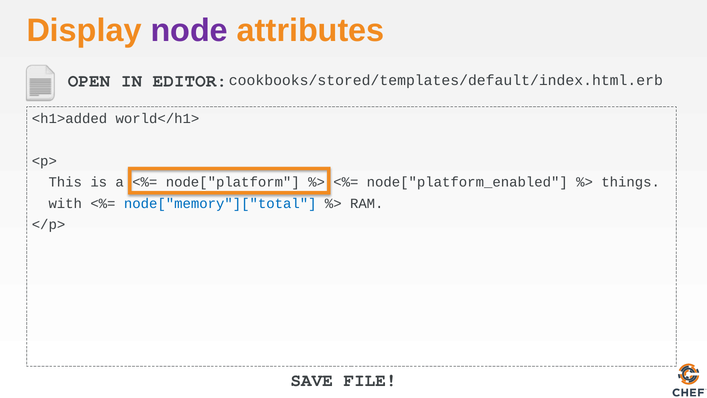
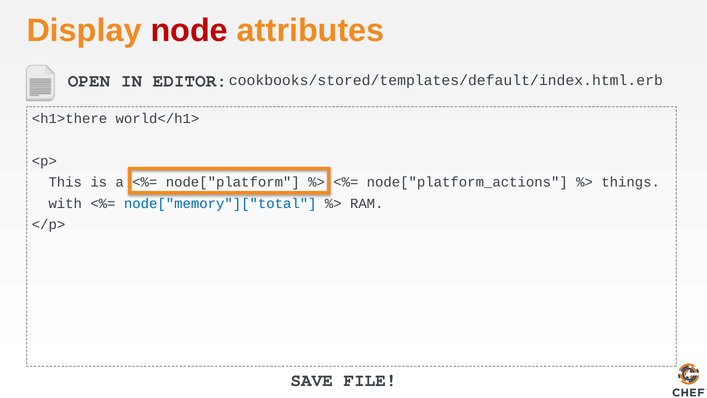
node colour: purple -> red (189, 31)
<h1>added: <h1>added -> <h1>there (70, 119)
node["platform_enabled: node["platform_enabled -> node["platform_actions (467, 182)
